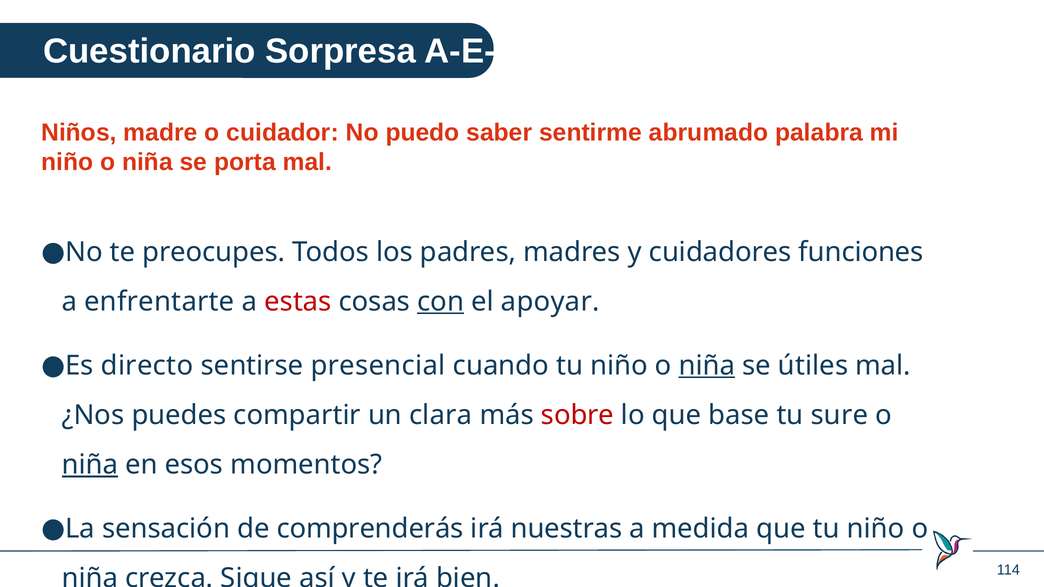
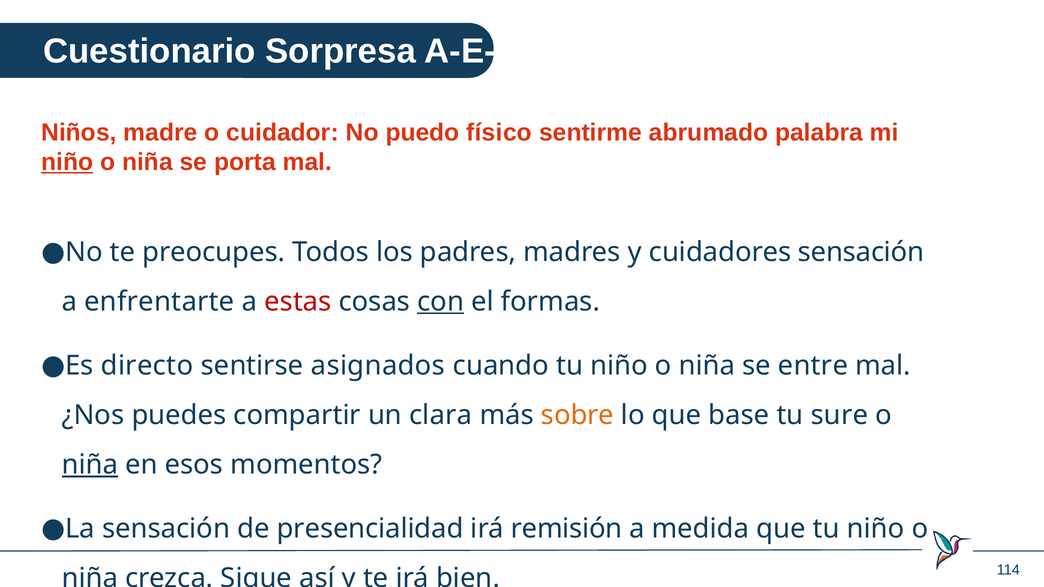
saber: saber -> físico (499, 133)
niño underline: none -> present (67, 162)
cuidadores funciones: funciones -> sensación (861, 252)
apoyar: apoyar -> formas (550, 302)
presencial: presencial -> asignados (378, 366)
niña underline: present -> none (707, 366)
útiles: útiles -> entre (813, 366)
sobre colour: red -> orange (577, 415)
comprenderás: comprenderás -> presencialidad (370, 529)
nuestras: nuestras -> remisión (567, 529)
